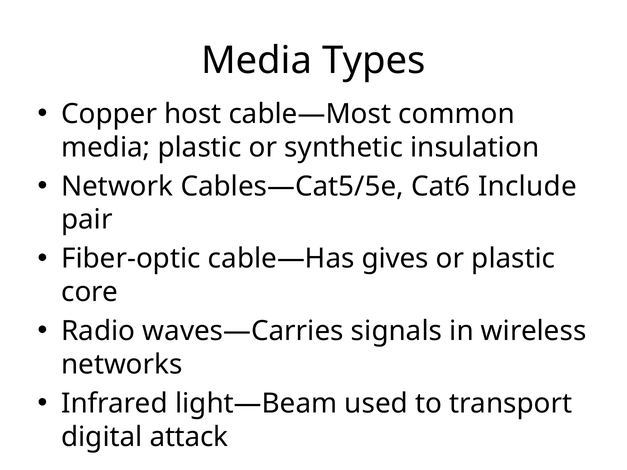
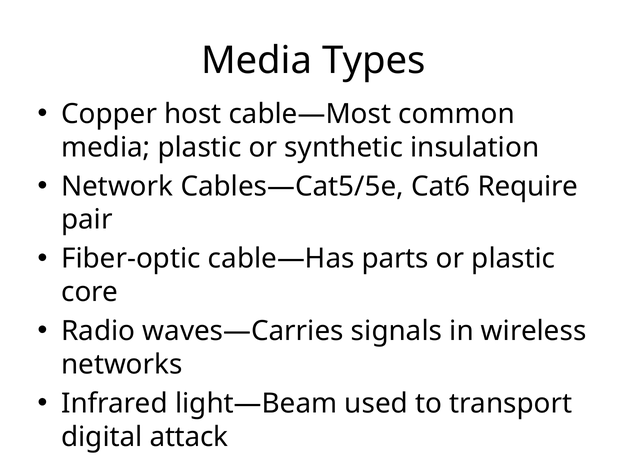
Include: Include -> Require (528, 186)
gives: gives -> parts (395, 259)
